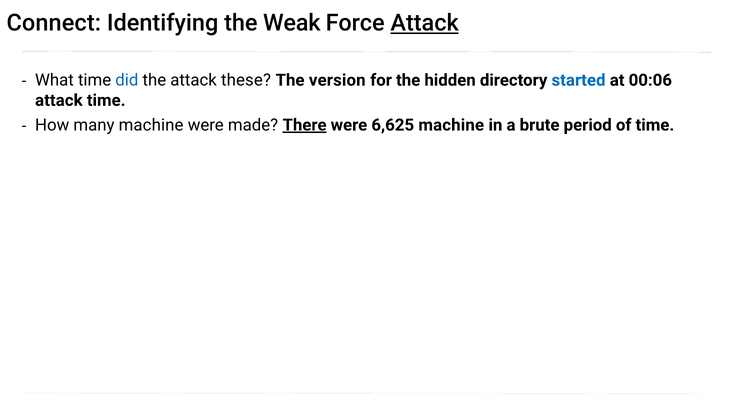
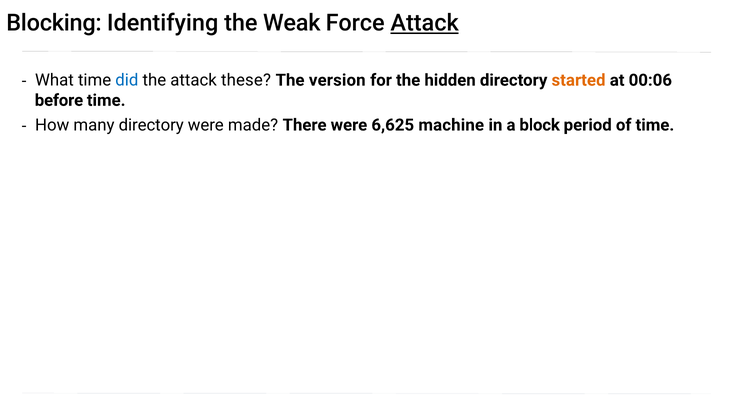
Connect: Connect -> Blocking (54, 23)
started colour: blue -> orange (579, 80)
attack: attack -> before (59, 100)
many machine: machine -> directory (151, 125)
There underline: present -> none (305, 125)
brute: brute -> block (540, 125)
